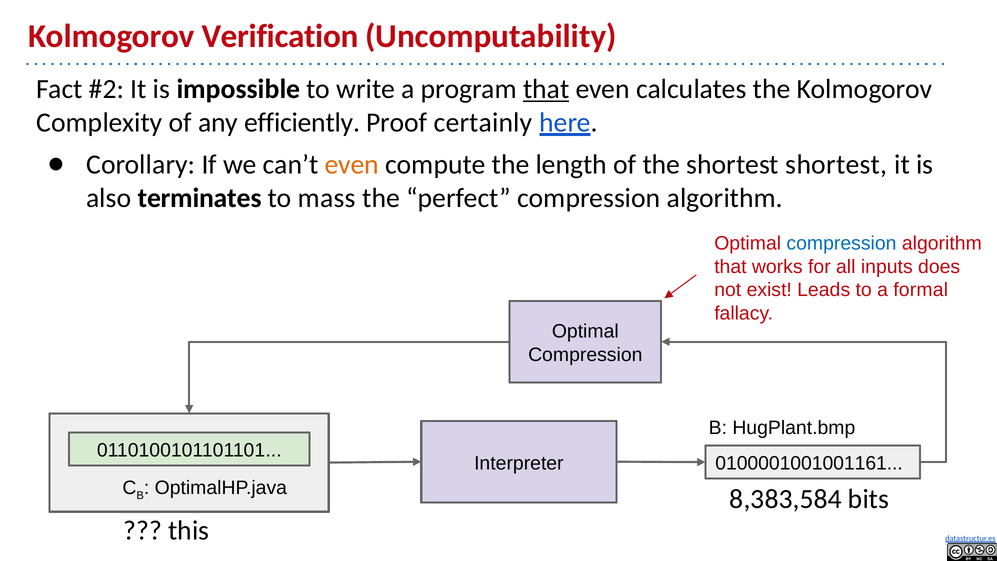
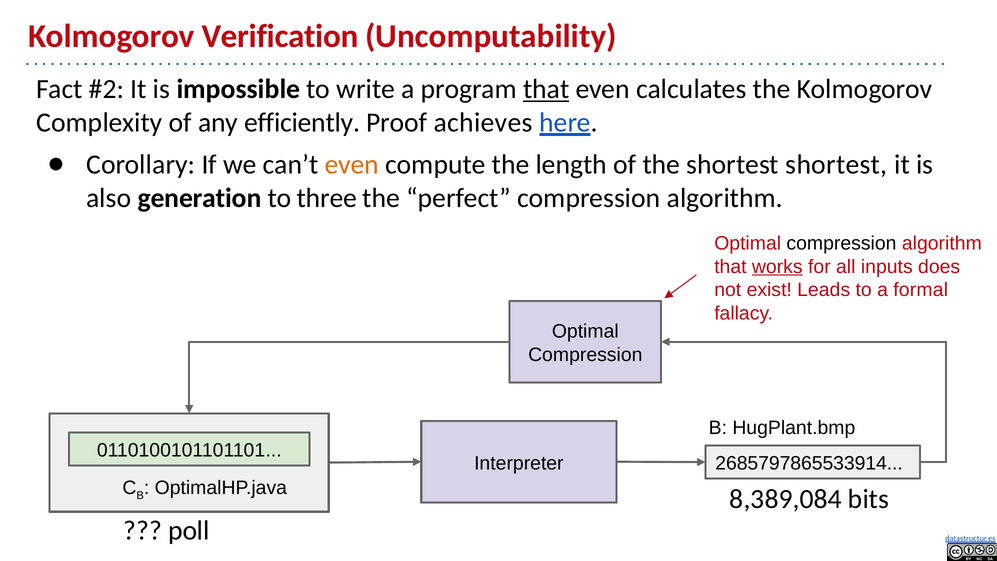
certainly: certainly -> achieves (483, 122)
terminates: terminates -> generation (200, 198)
mass: mass -> three (327, 198)
compression colour: blue -> black (841, 243)
works underline: none -> present (777, 267)
0100001001001161: 0100001001001161 -> 2685797865533914 (809, 463)
8,383,584: 8,383,584 -> 8,389,084 (786, 499)
this: this -> poll (189, 531)
